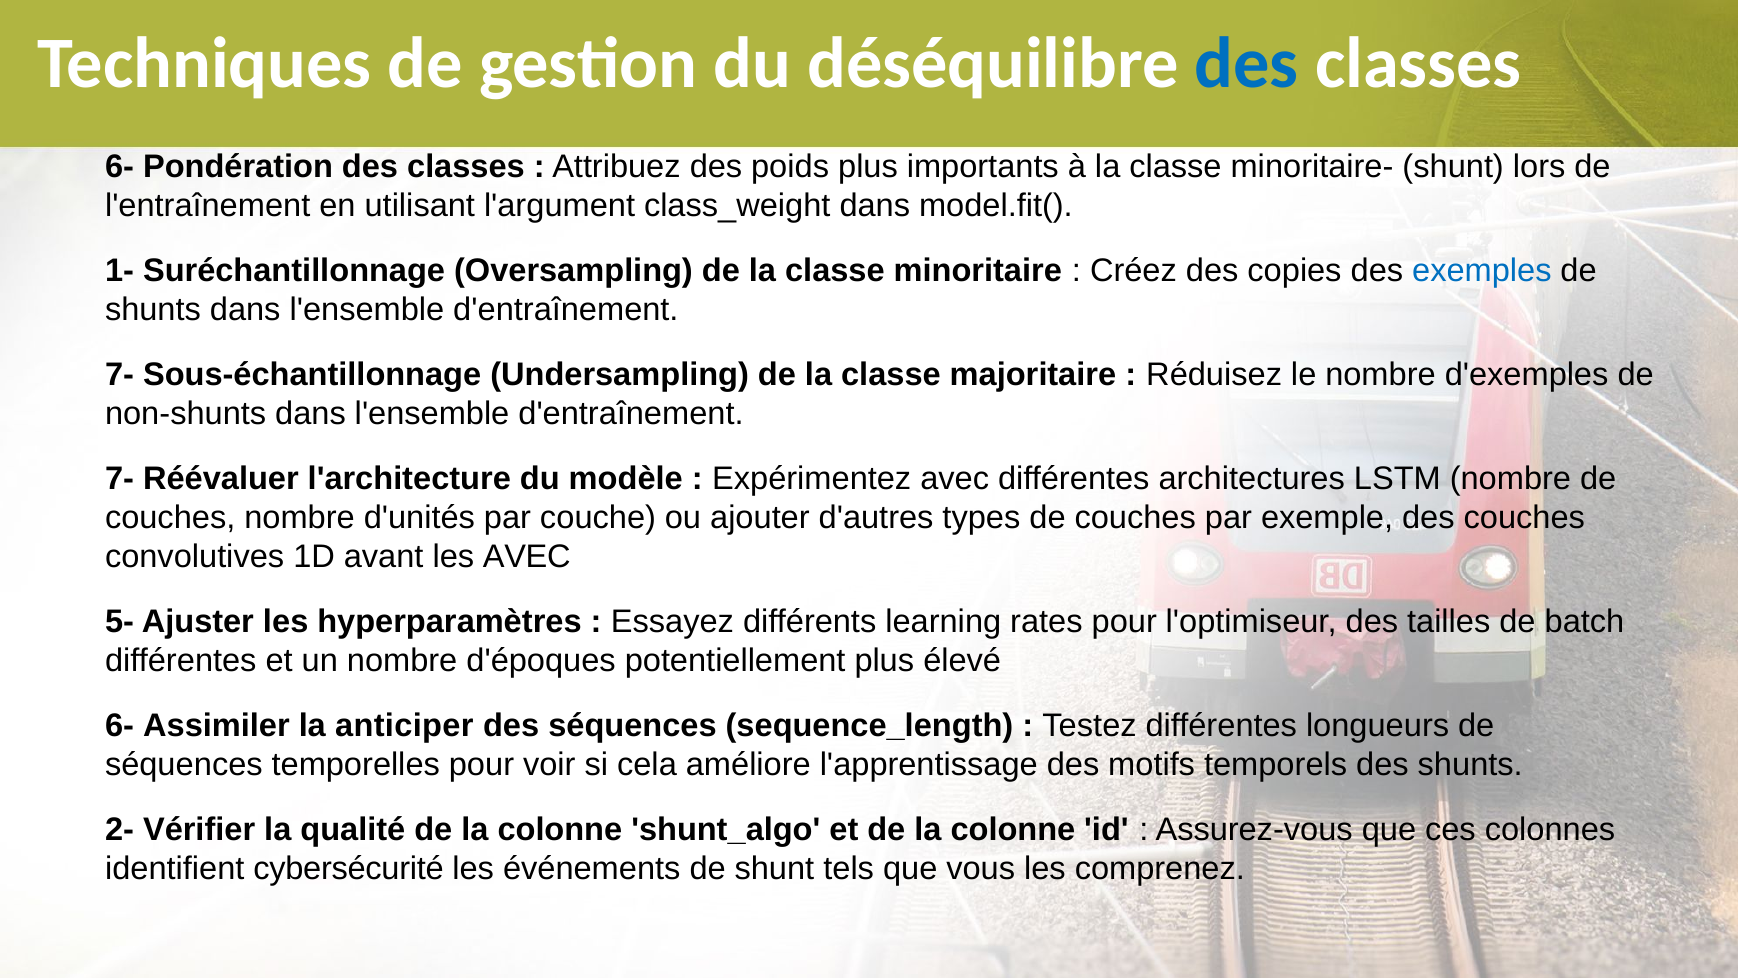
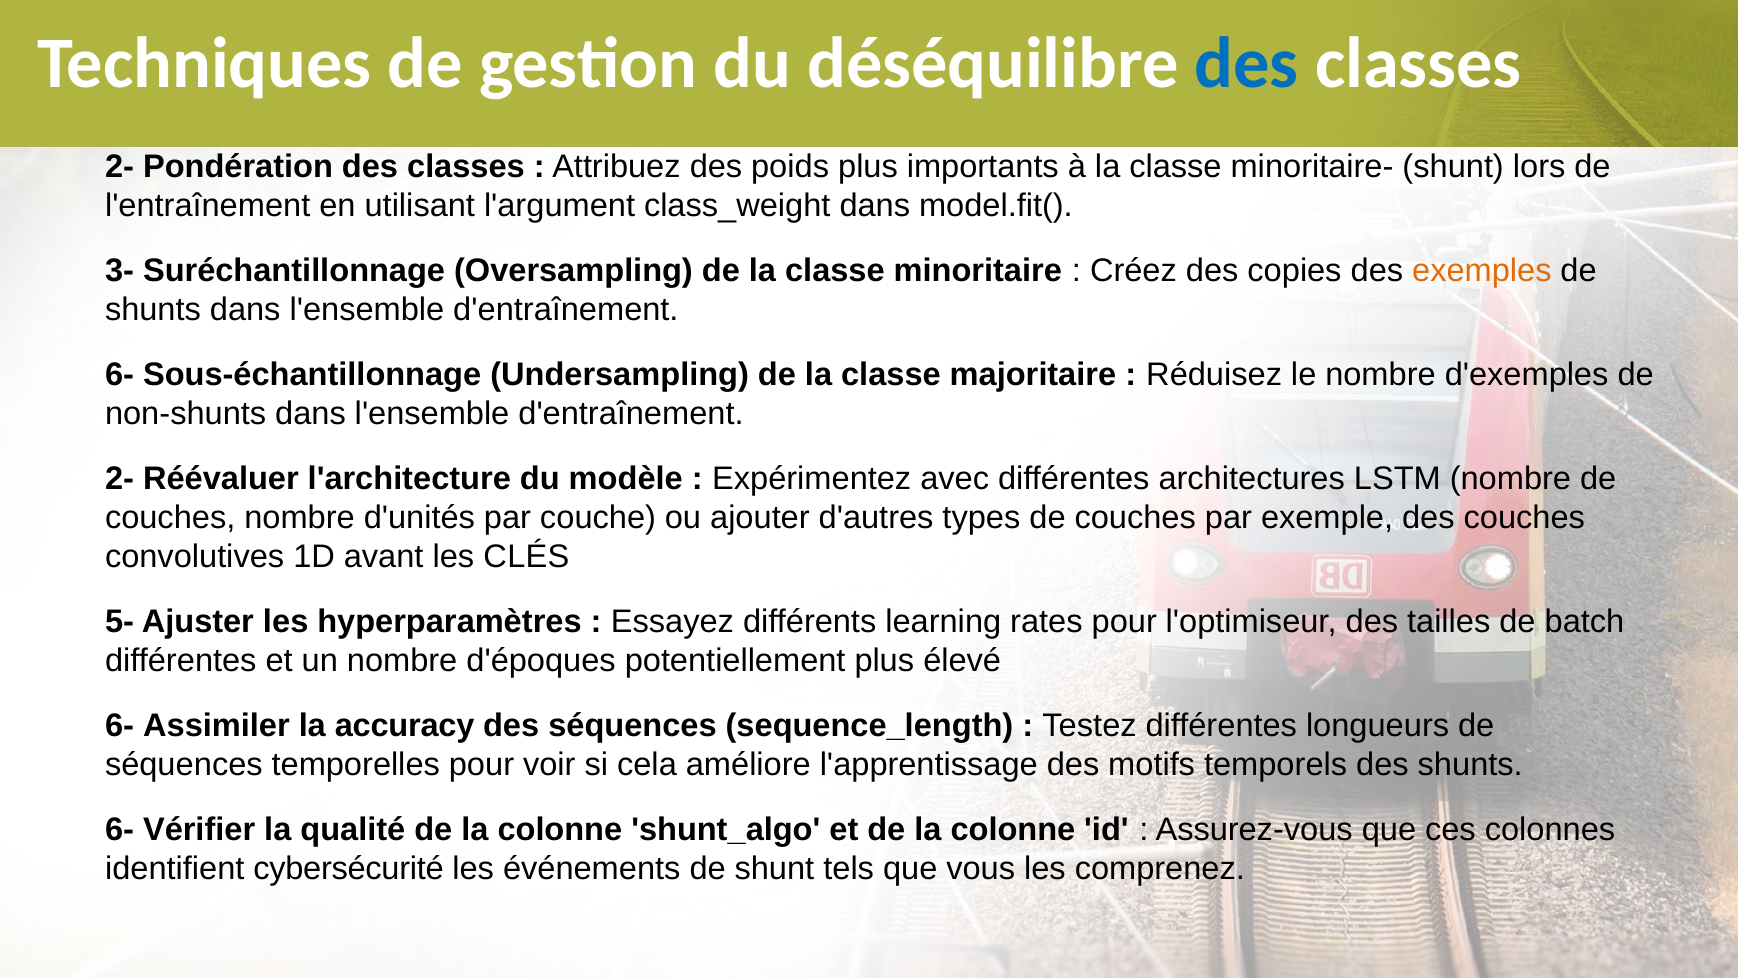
6-: 6- -> 2- (120, 167)
1-: 1- -> 3- (120, 271)
exemples colour: blue -> orange (1482, 271)
7-: 7- -> 6- (120, 374)
7-: 7- -> 2- (120, 478)
les AVEC: AVEC -> CLÉS (526, 557)
anticiper: anticiper -> accuracy (405, 725)
2-: 2- -> 6- (120, 829)
